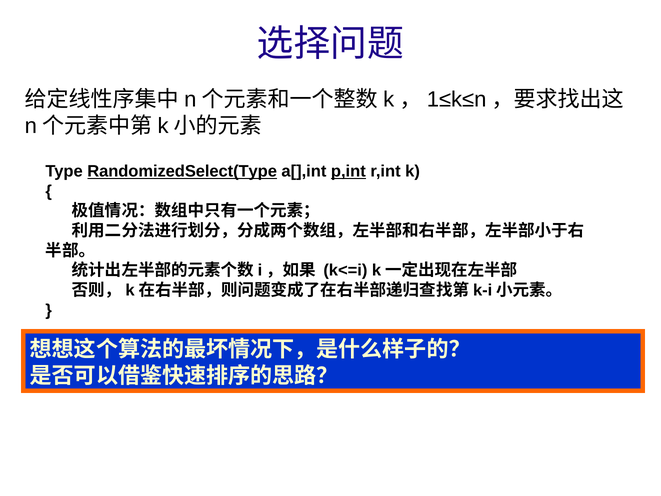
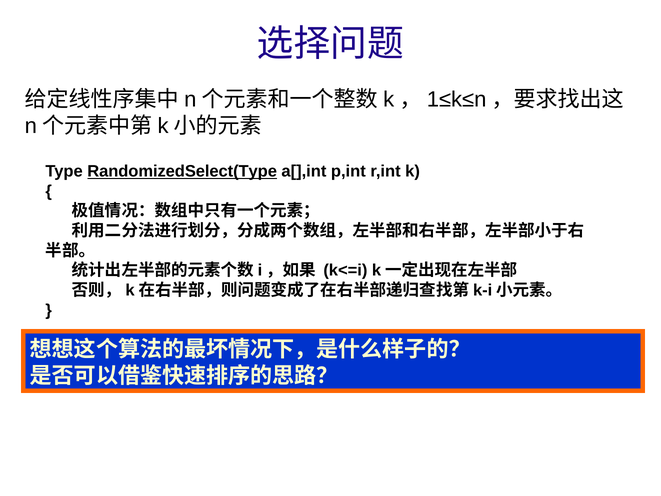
p,int underline: present -> none (348, 171)
